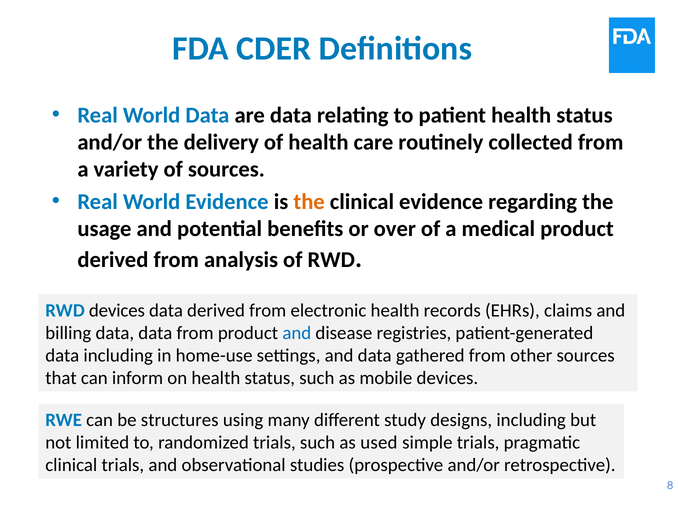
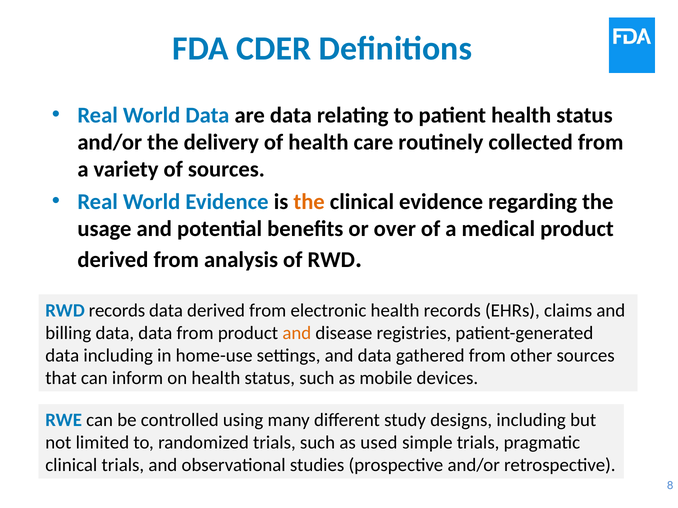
RWD devices: devices -> records (117, 311)
and colour: blue -> orange (297, 333)
structures: structures -> controlled (180, 421)
